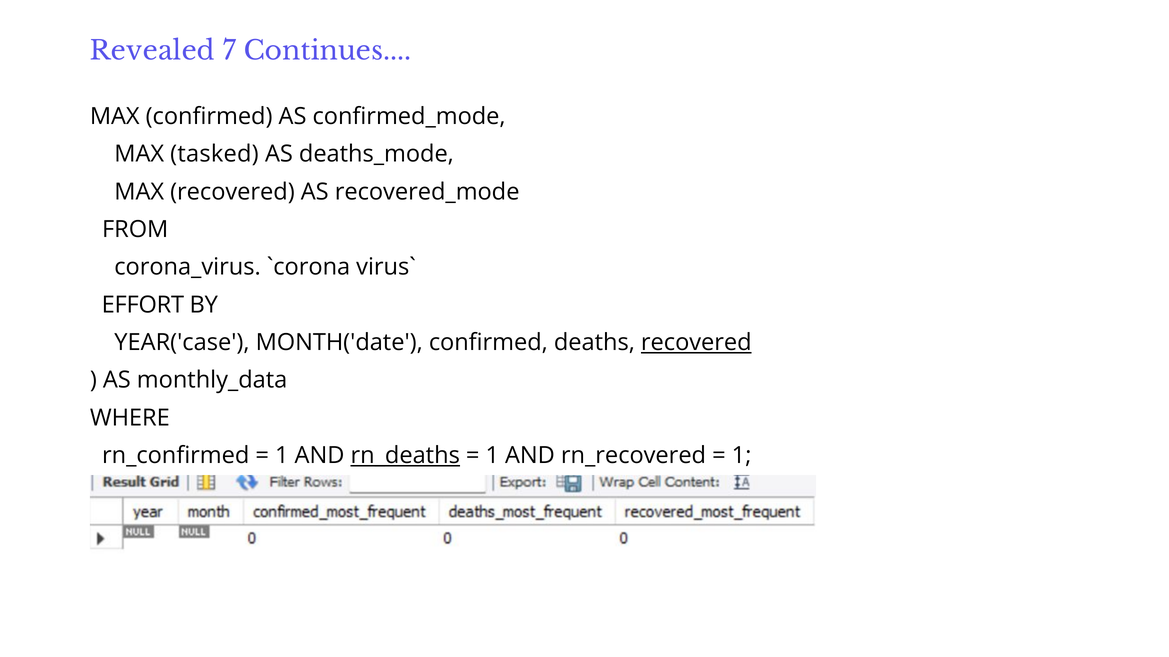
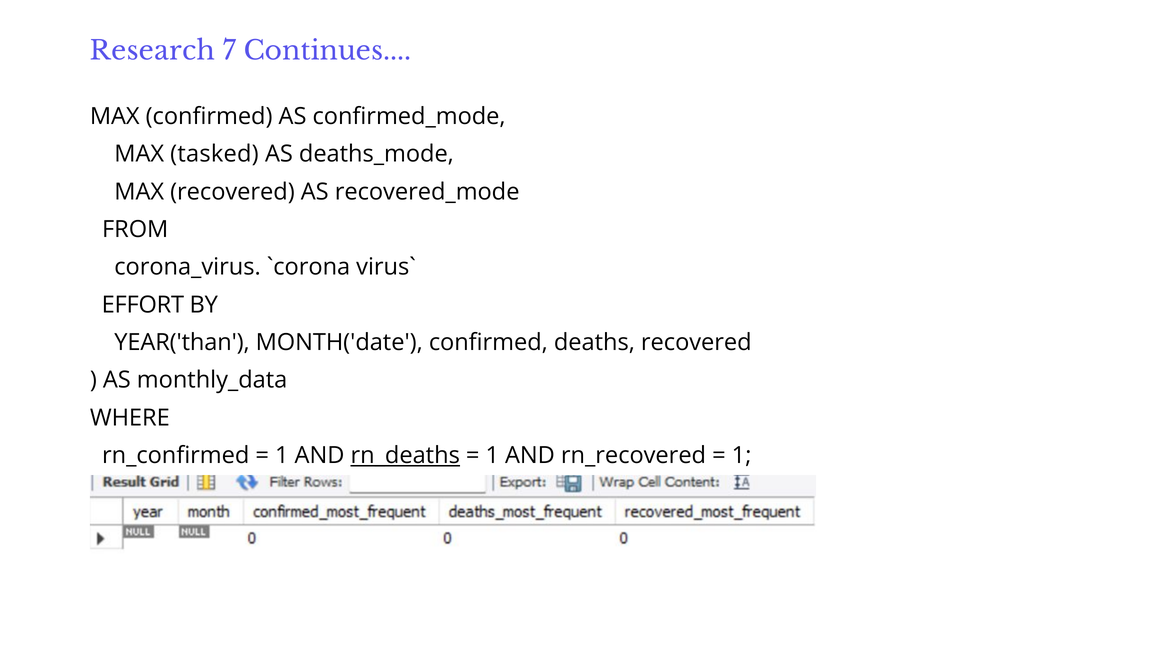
Revealed: Revealed -> Research (152, 51)
YEAR('case: YEAR('case -> YEAR('than (182, 343)
recovered underline: present -> none (696, 343)
